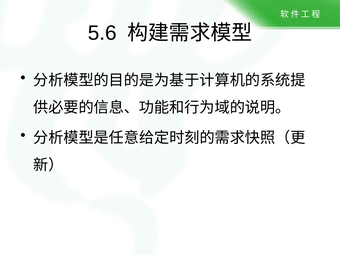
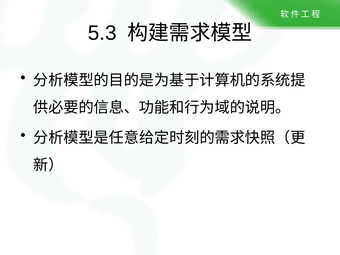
5.6: 5.6 -> 5.3 (102, 33)
